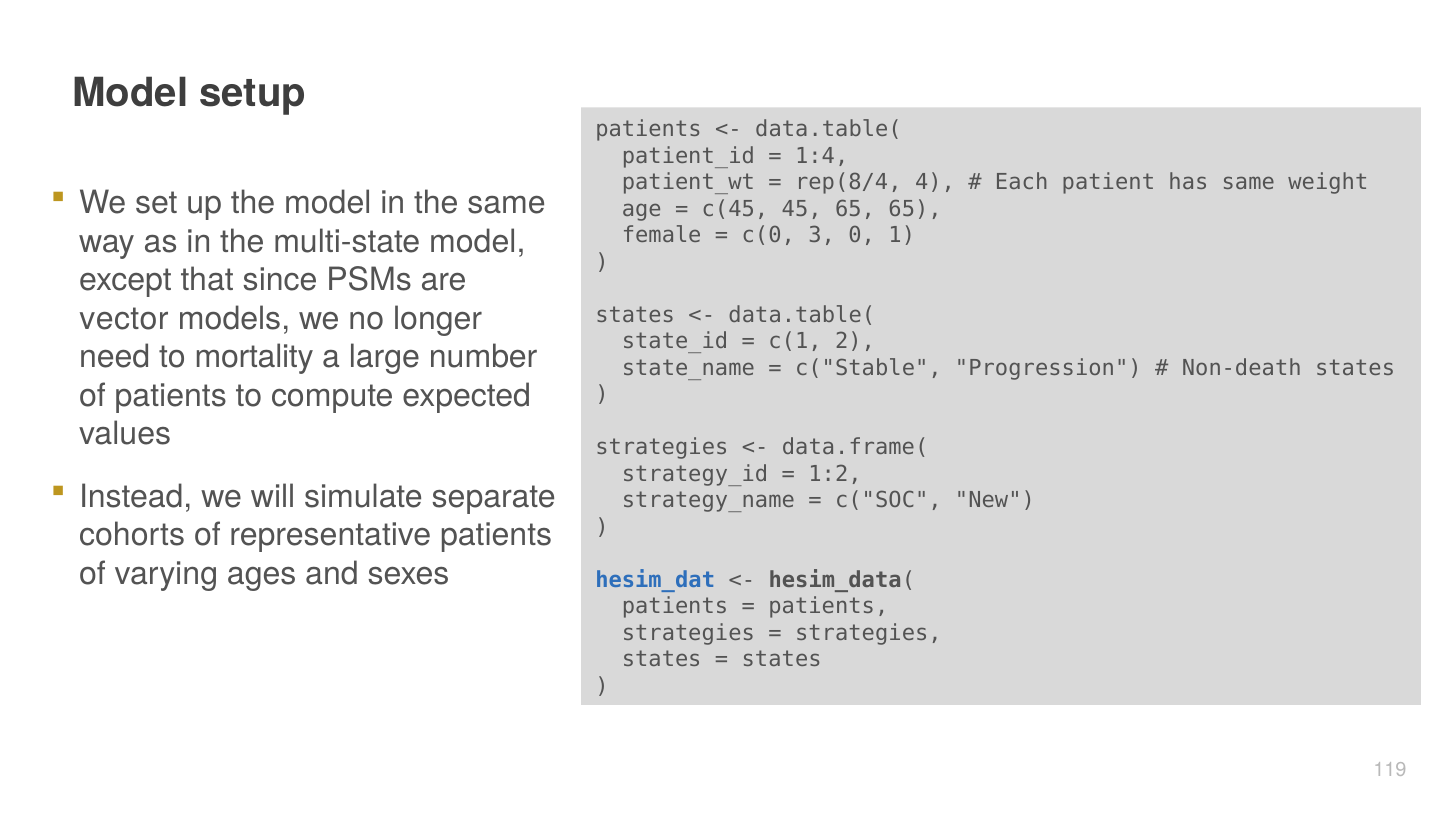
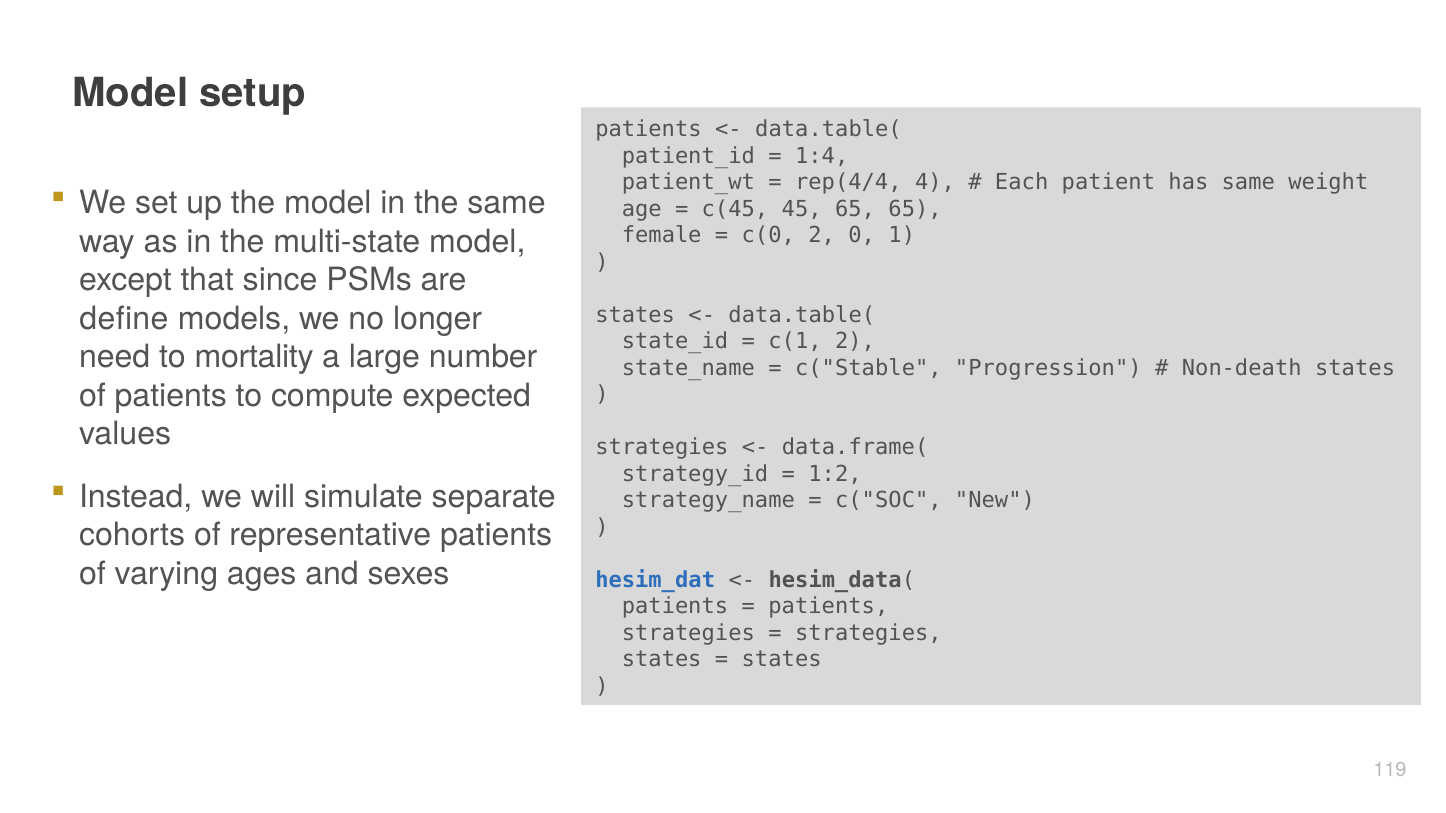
rep(8/4: rep(8/4 -> rep(4/4 (848, 182)
c(0 3: 3 -> 2 (822, 236)
vector: vector -> define (124, 319)
